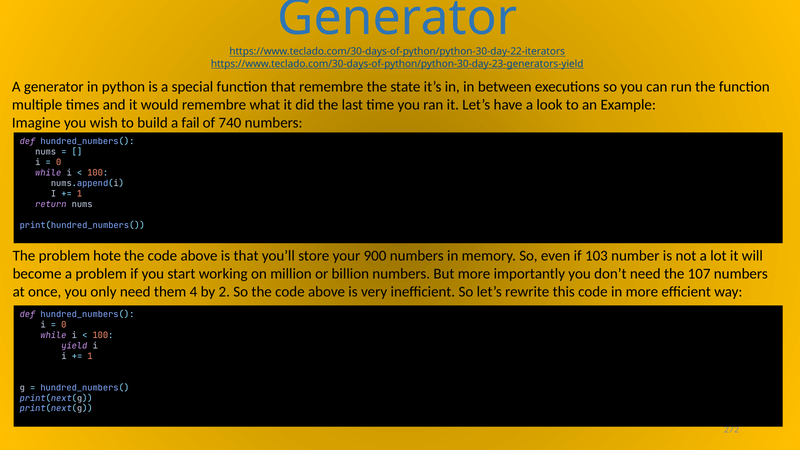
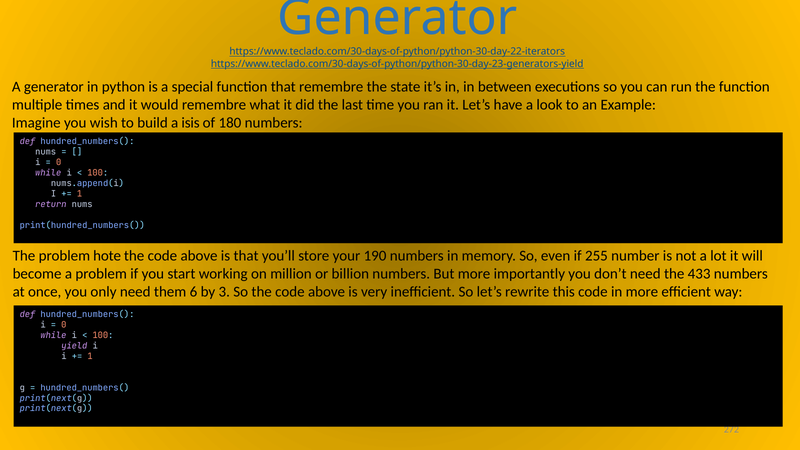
fail: fail -> isis (191, 123)
740: 740 -> 180 (230, 123)
900: 900 -> 190 (375, 256)
103: 103 -> 255 (596, 256)
107: 107 -> 433 (699, 274)
4: 4 -> 6 (193, 292)
2: 2 -> 3 (224, 292)
